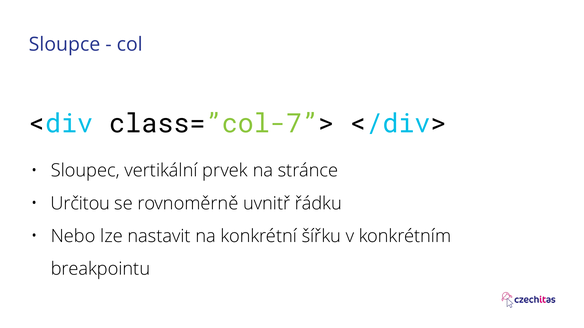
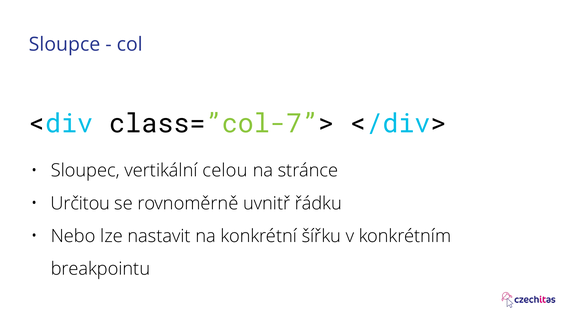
prvek: prvek -> celou (225, 171)
